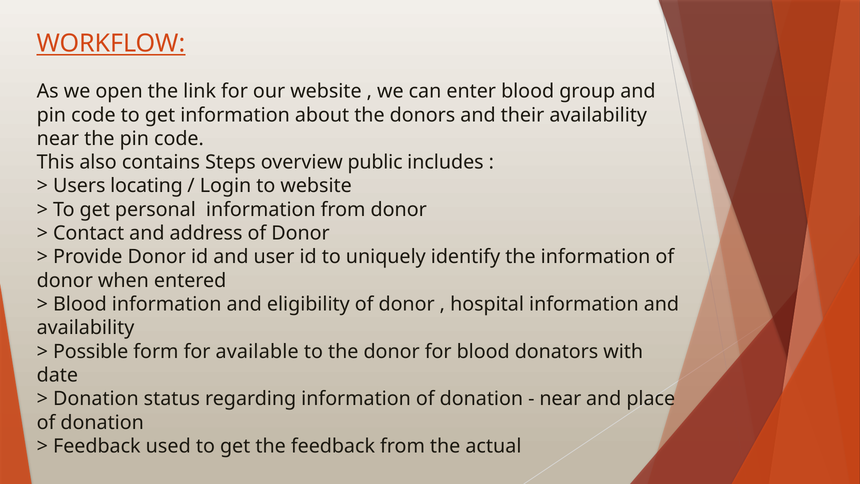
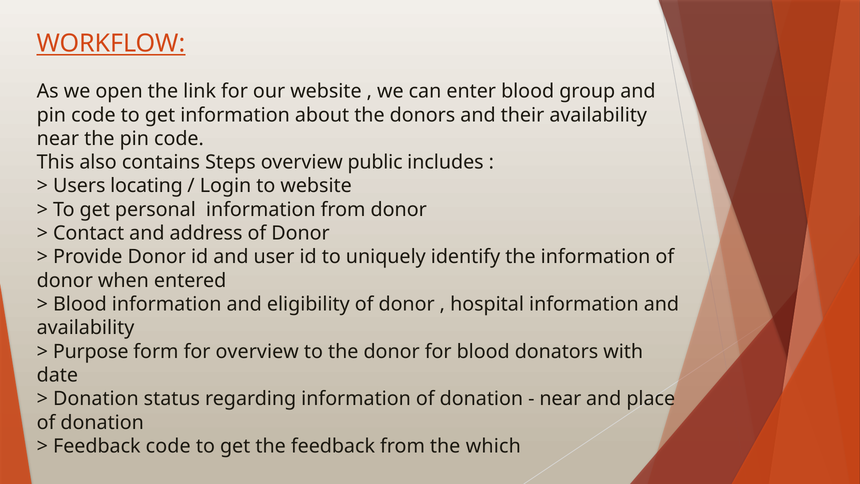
Possible: Possible -> Purpose (91, 351)
for available: available -> overview (257, 351)
Feedback used: used -> code (168, 446)
actual: actual -> which (493, 446)
